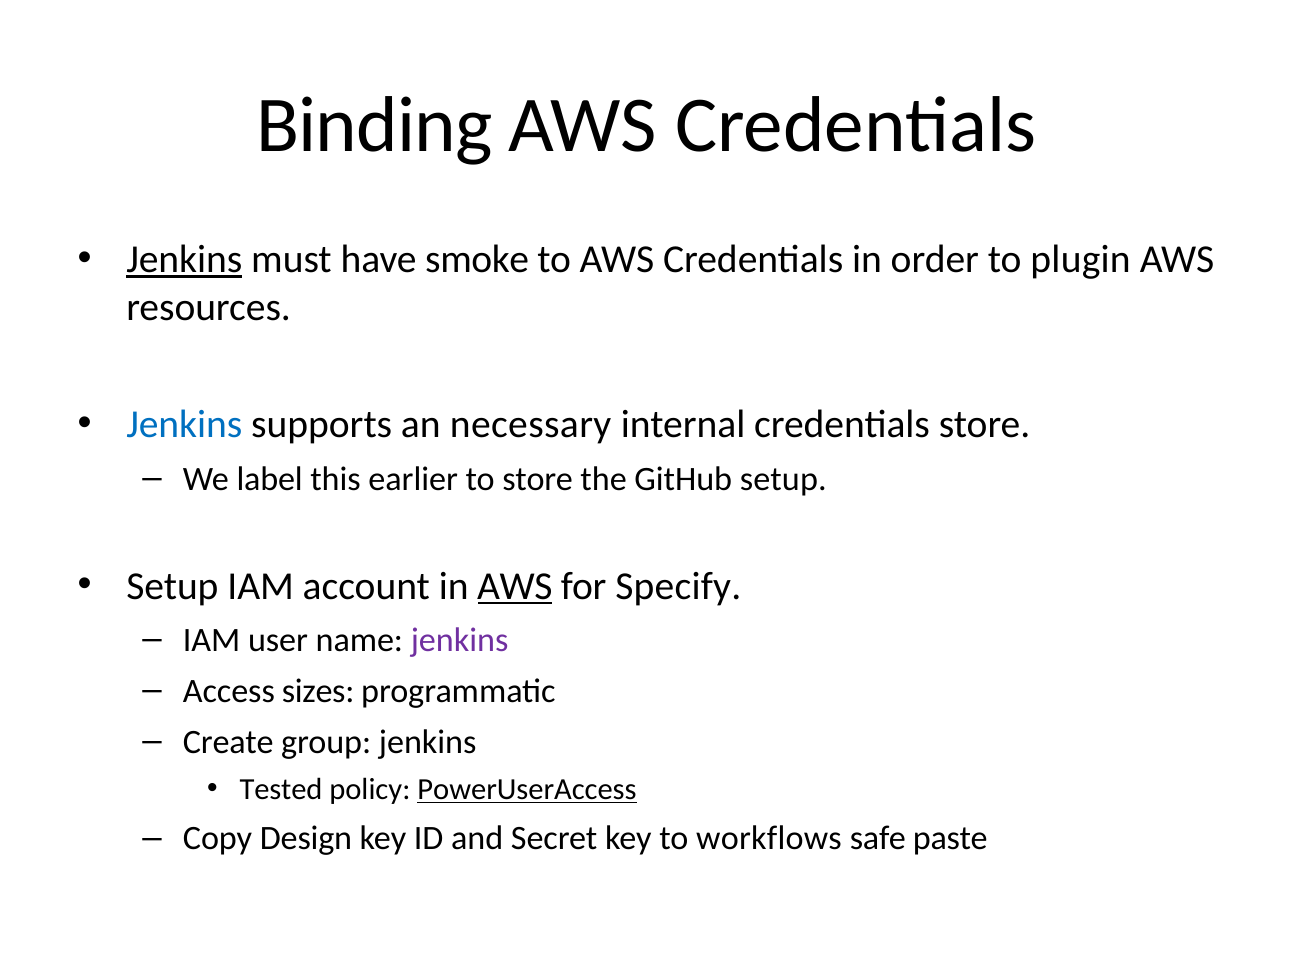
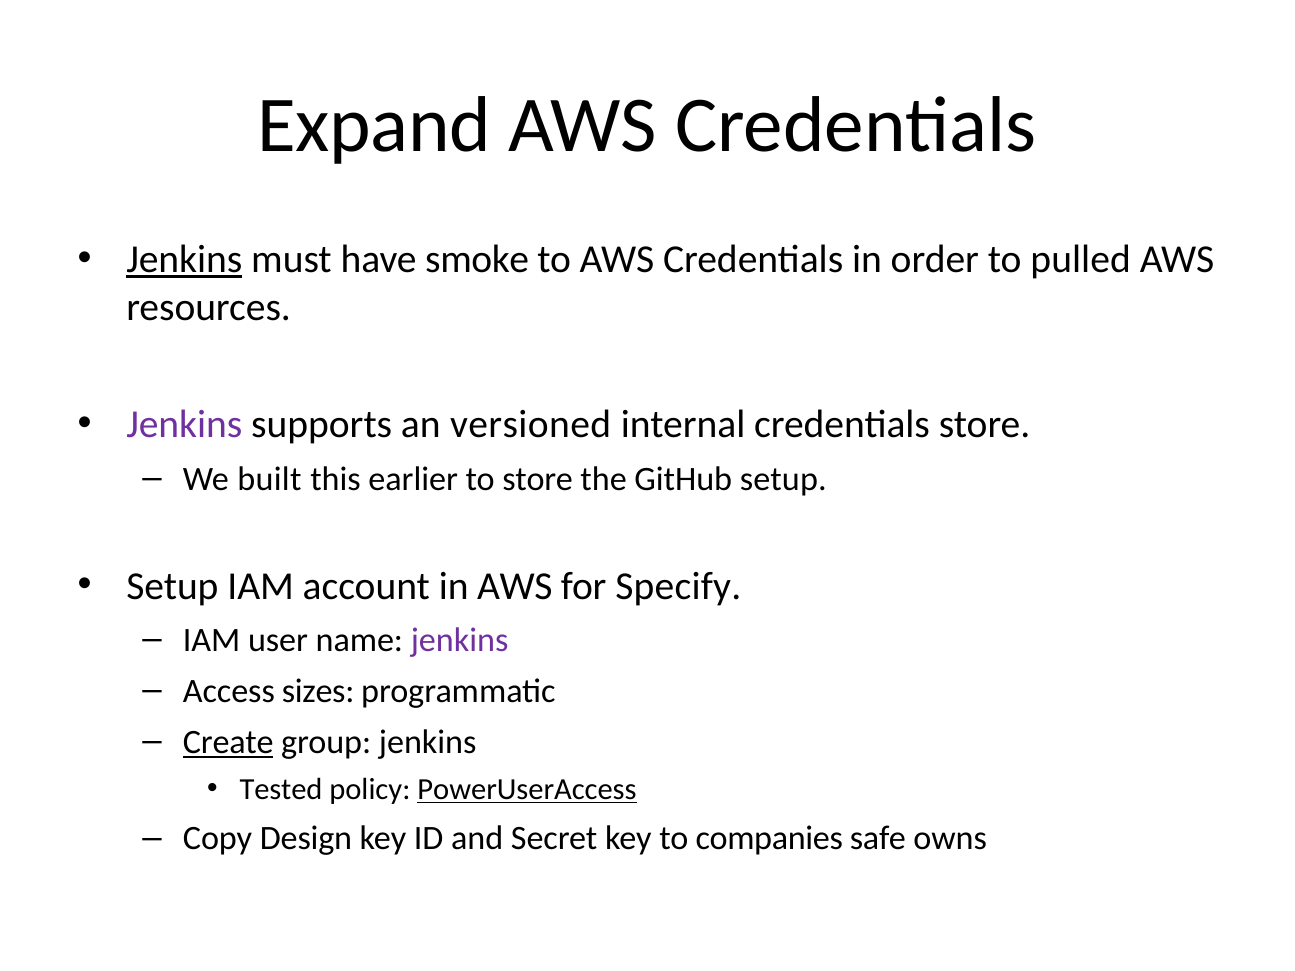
Binding: Binding -> Expand (374, 125)
plugin: plugin -> pulled (1081, 260)
Jenkins colour: blue -> purple (184, 425)
necessary: necessary -> versioned (531, 425)
label: label -> built (269, 479)
AWS underline: present -> none (515, 586)
Create underline: none -> present (228, 742)
workflows: workflows -> companies (769, 839)
paste: paste -> owns (950, 839)
